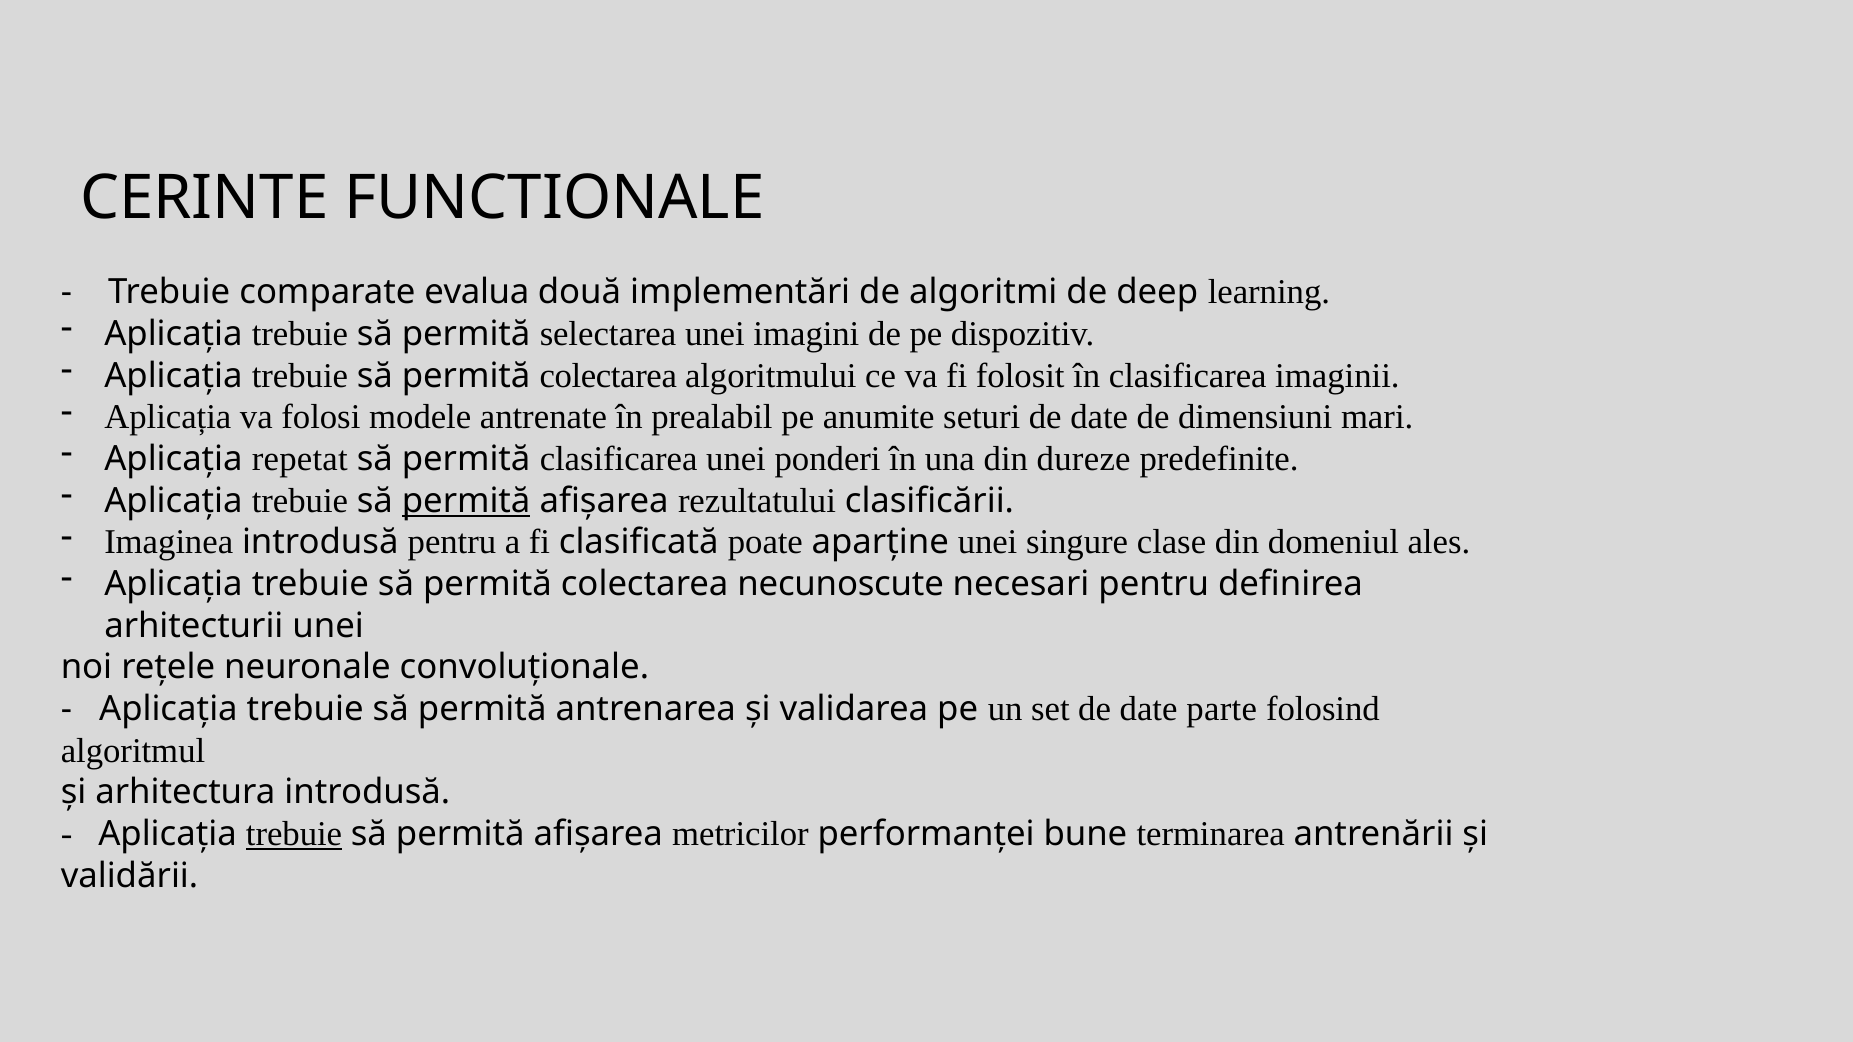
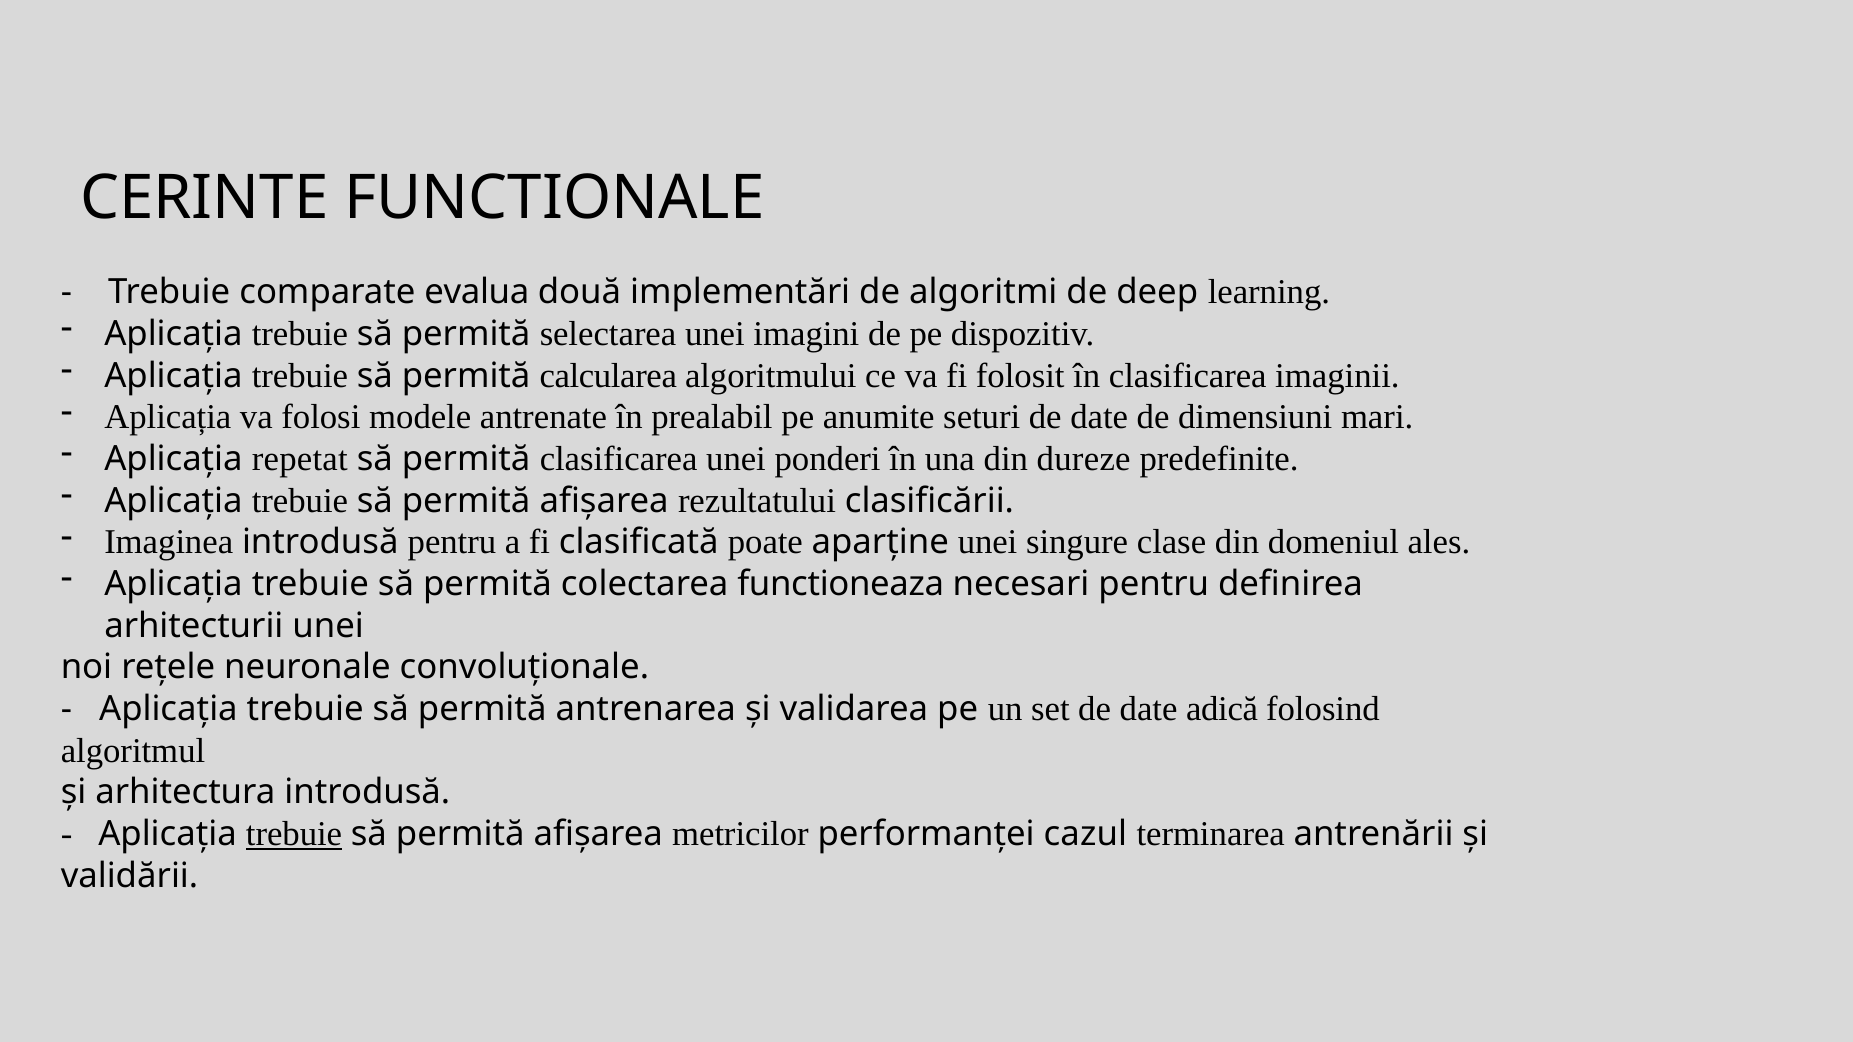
colectarea: colectarea -> calcularea (608, 376)
permită underline: present -> none (466, 501)
necunoscute: necunoscute -> functioneaza (841, 584)
parte: parte -> adică (1222, 709)
bune: bune -> cazul (1085, 834)
